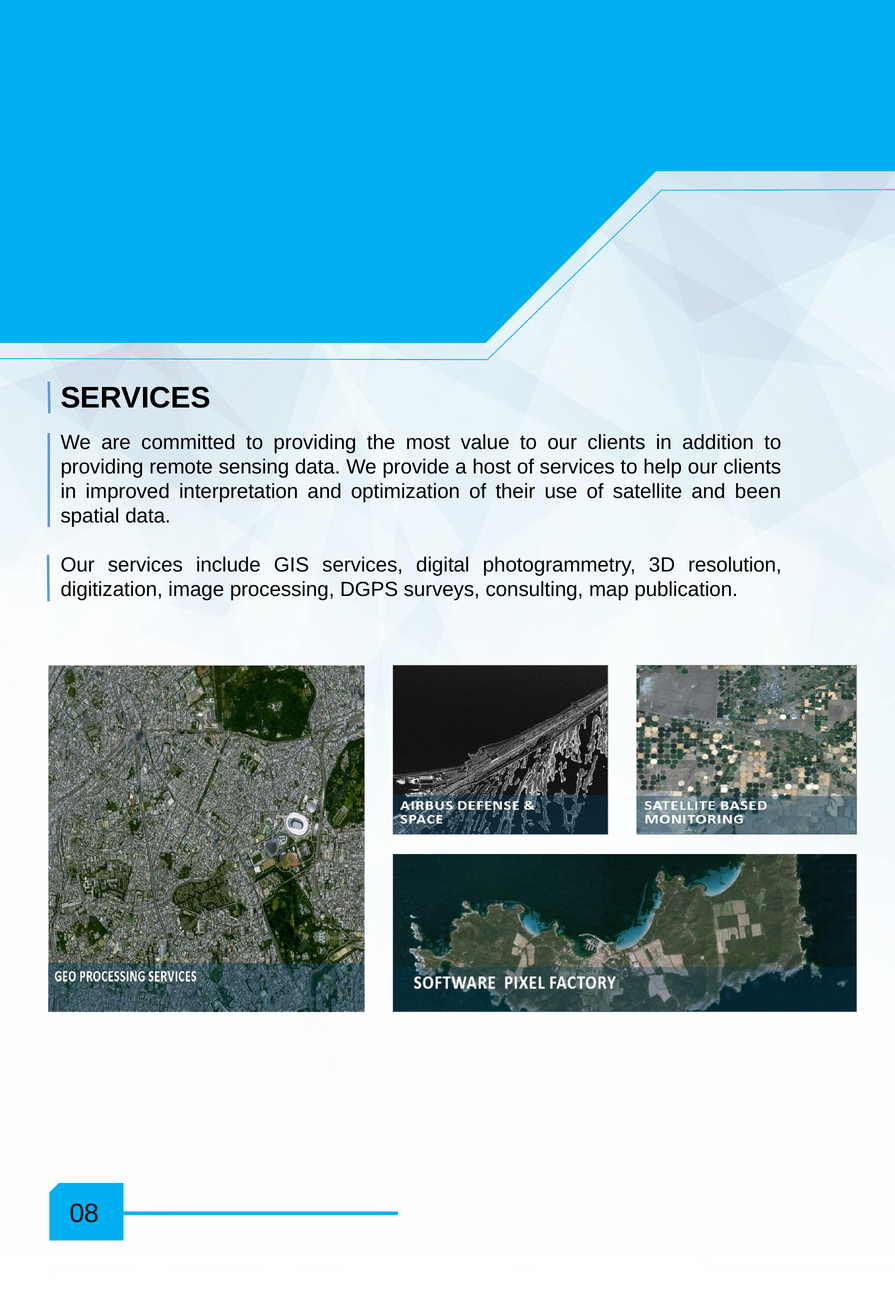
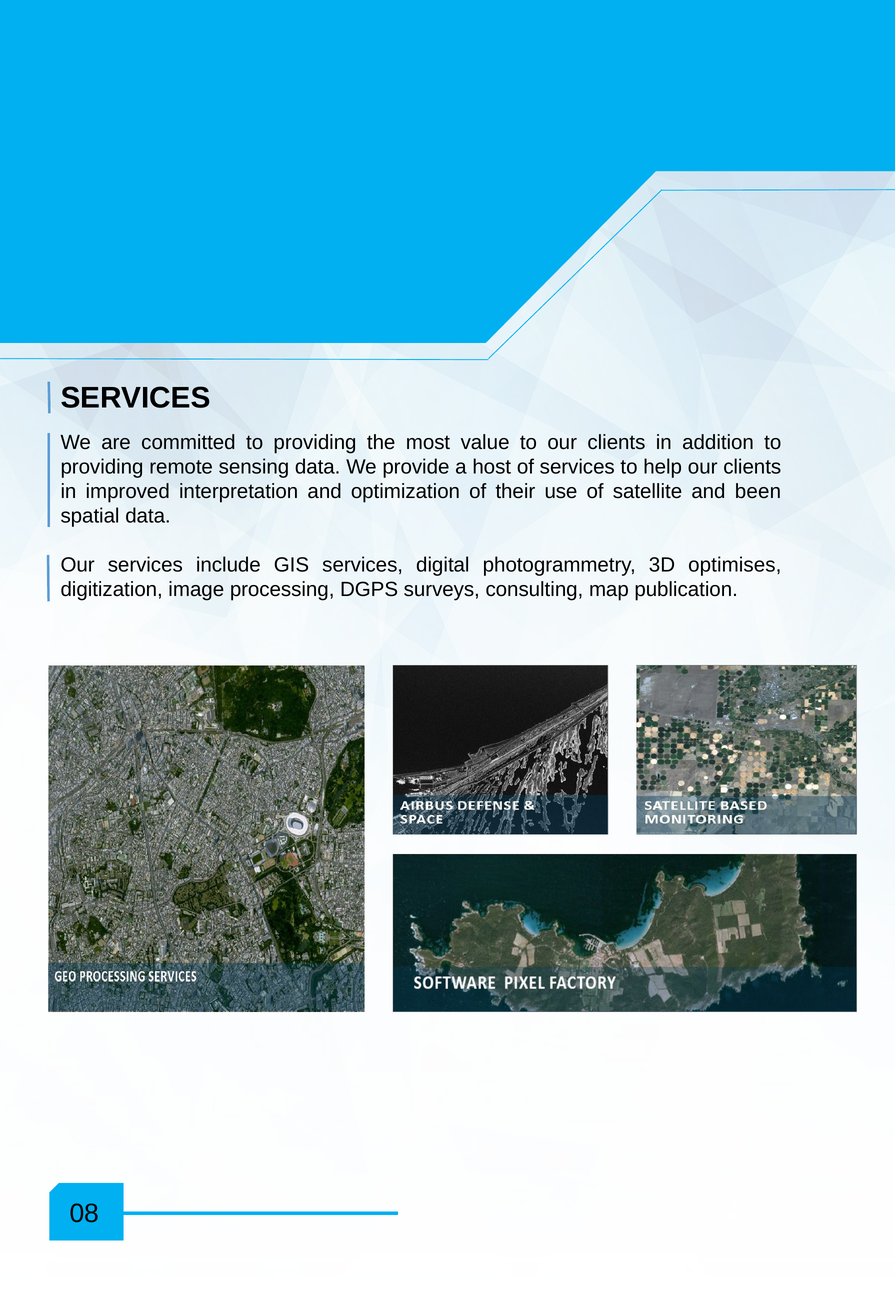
resolution: resolution -> optimises (735, 565)
